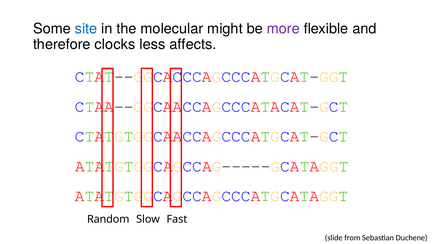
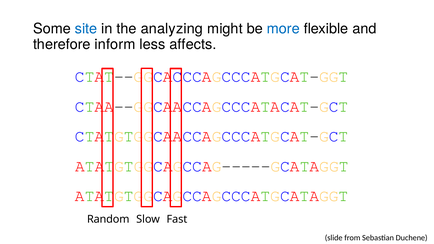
molecular: molecular -> analyzing (172, 29)
more colour: purple -> blue (283, 29)
clocks: clocks -> inform (115, 44)
